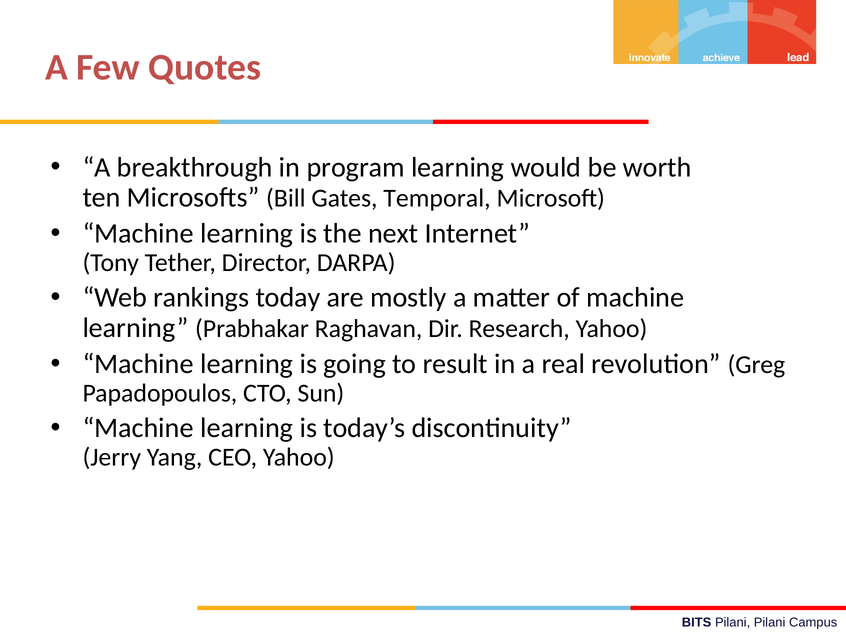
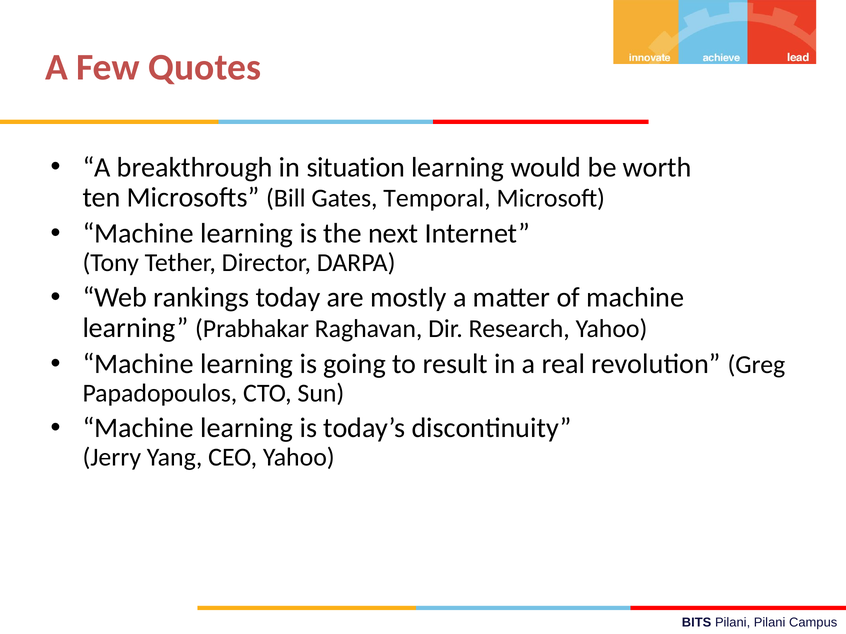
program: program -> situation (356, 167)
